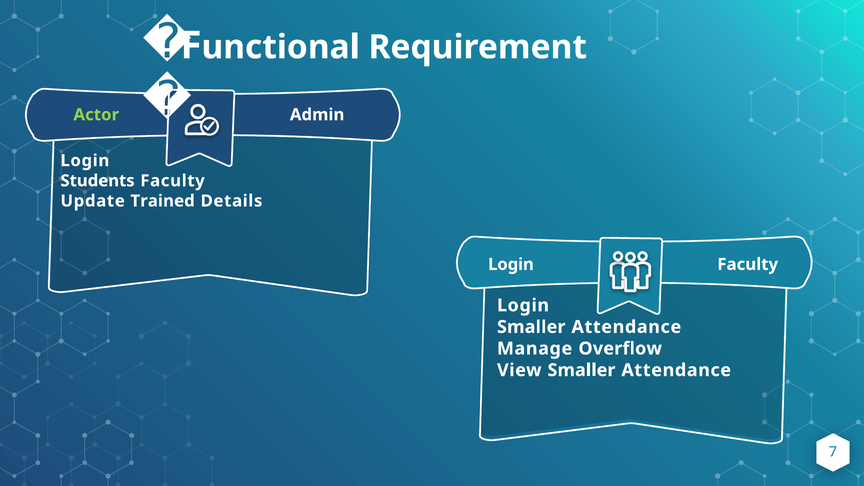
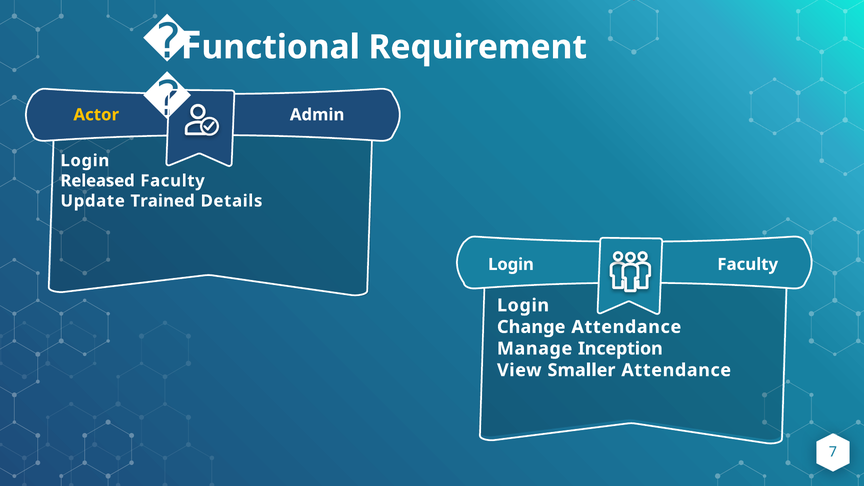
Actor colour: light green -> yellow (96, 115)
Students: Students -> Released (98, 181)
Smaller: Smaller -> Change (531, 327)
Overflow: Overflow -> Inception (620, 349)
